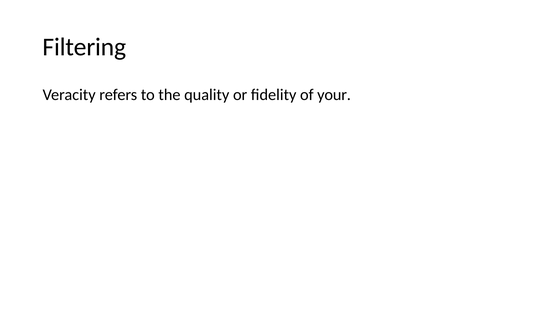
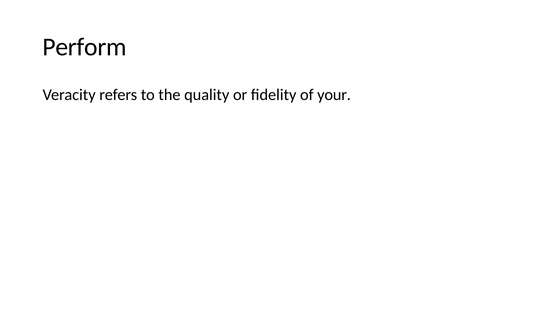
Filtering: Filtering -> Perform (84, 47)
